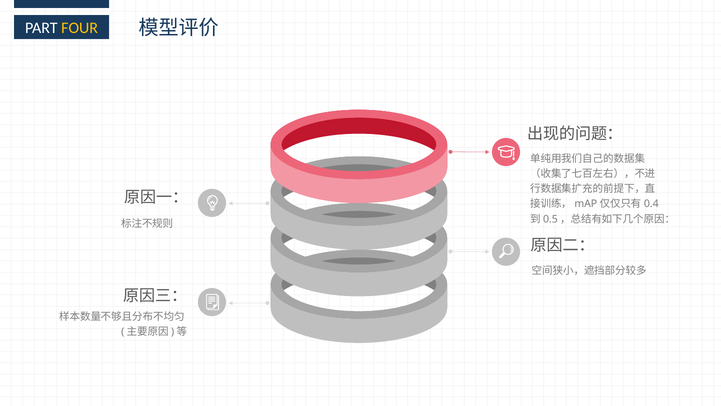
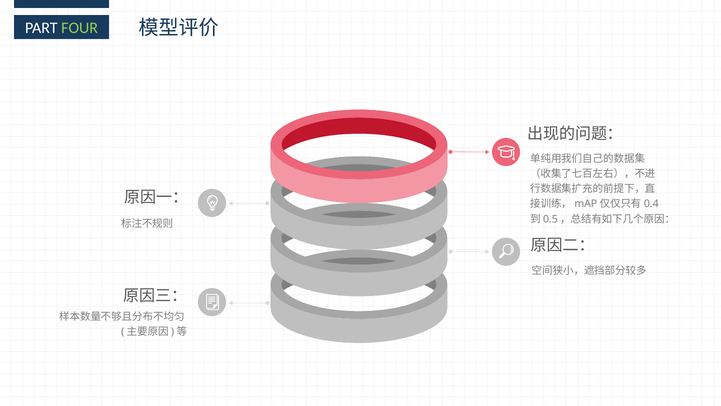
FOUR colour: yellow -> light green (80, 28)
